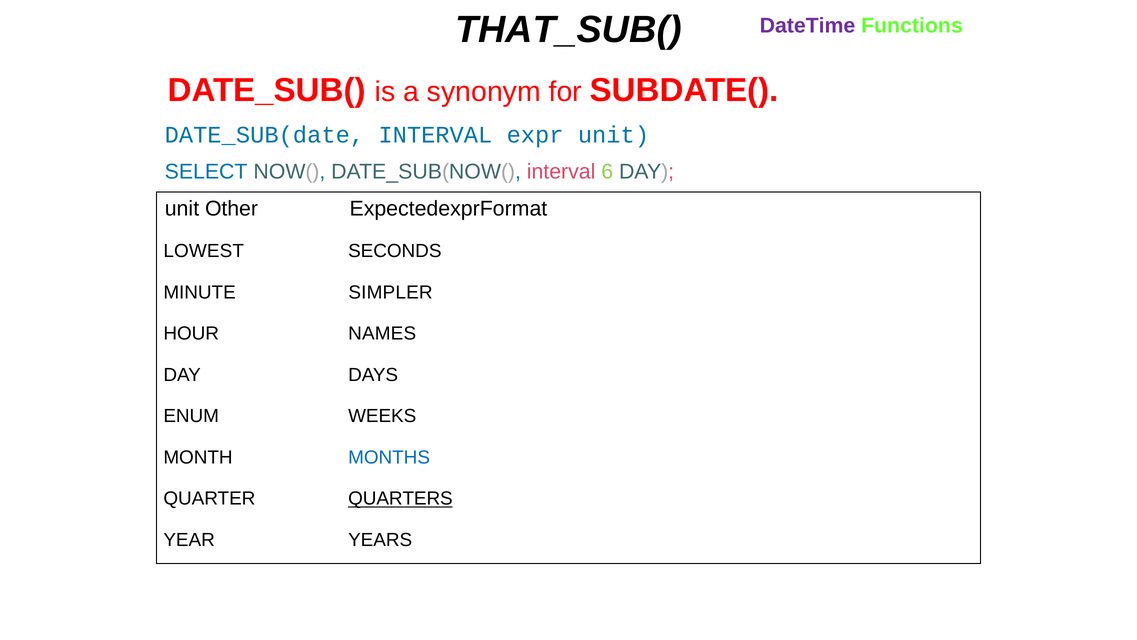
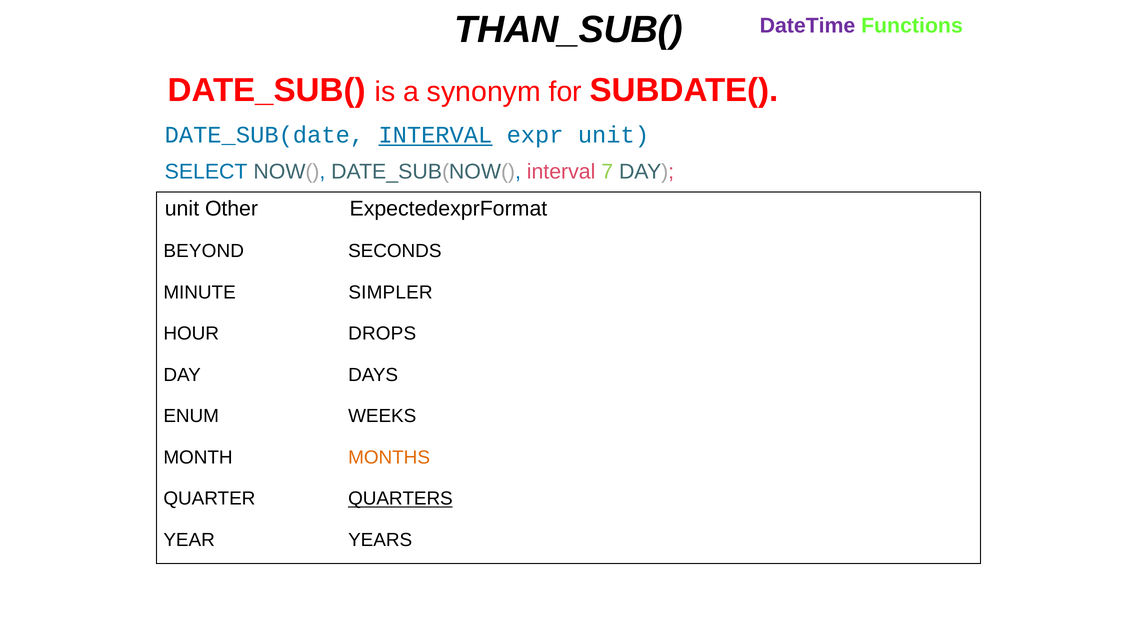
THAT_SUB(: THAT_SUB( -> THAN_SUB( (569, 30)
INTERVAL underline: none -> present (435, 135)
6: 6 -> 7 (607, 172)
LOWEST: LOWEST -> BEYOND (204, 251)
NAMES: NAMES -> DROPS (382, 333)
MONTHS colour: blue -> orange (389, 457)
